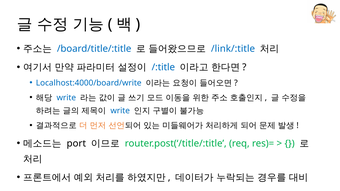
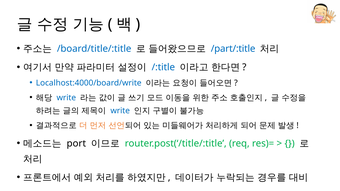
/link/:title: /link/:title -> /part/:title (233, 49)
